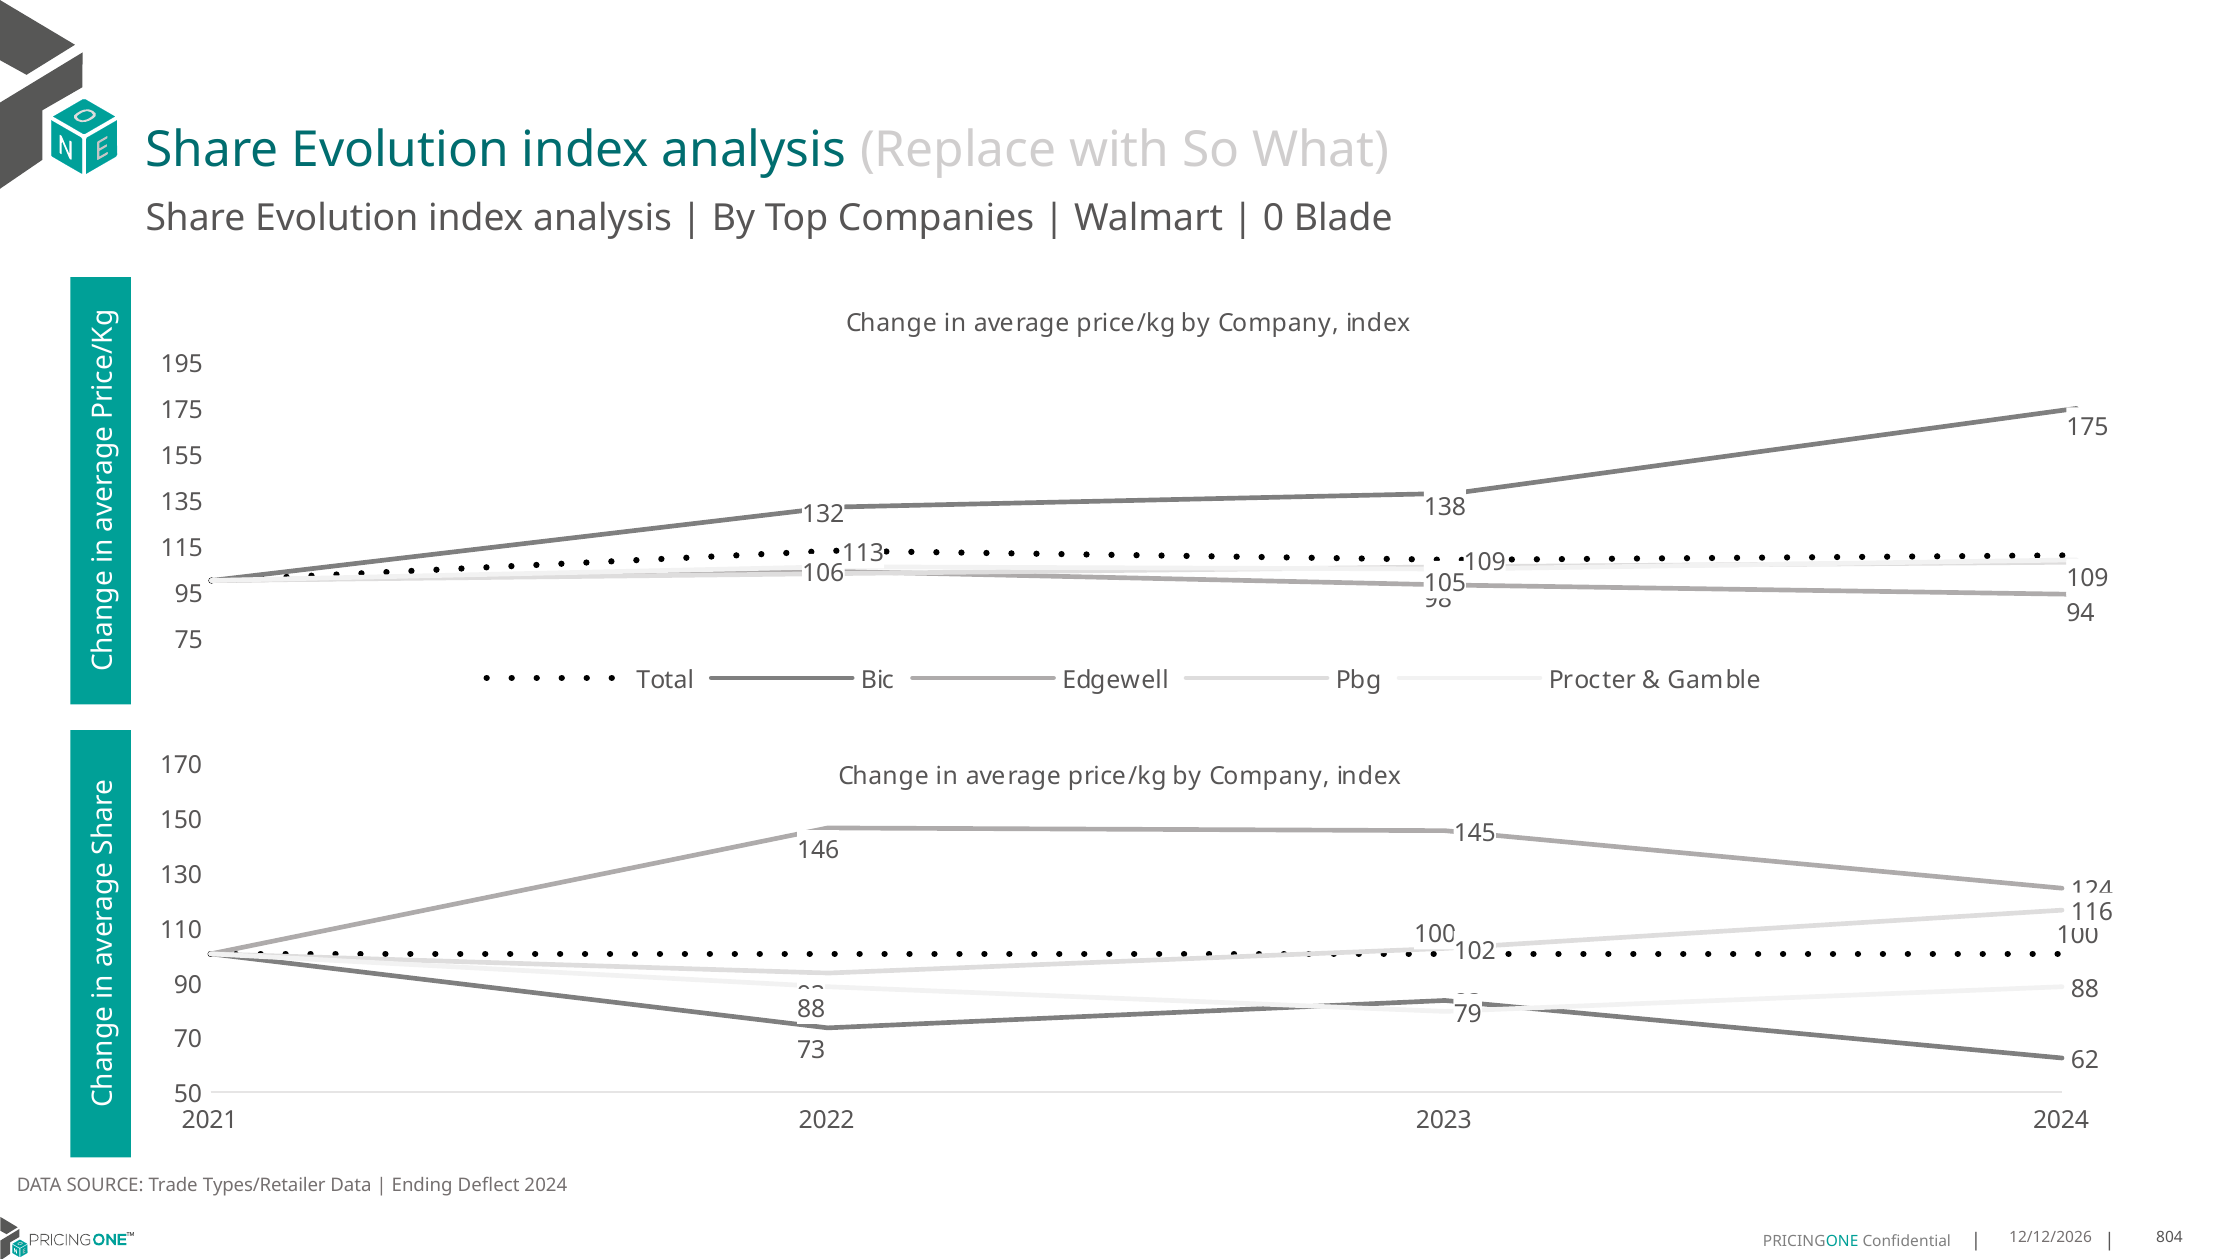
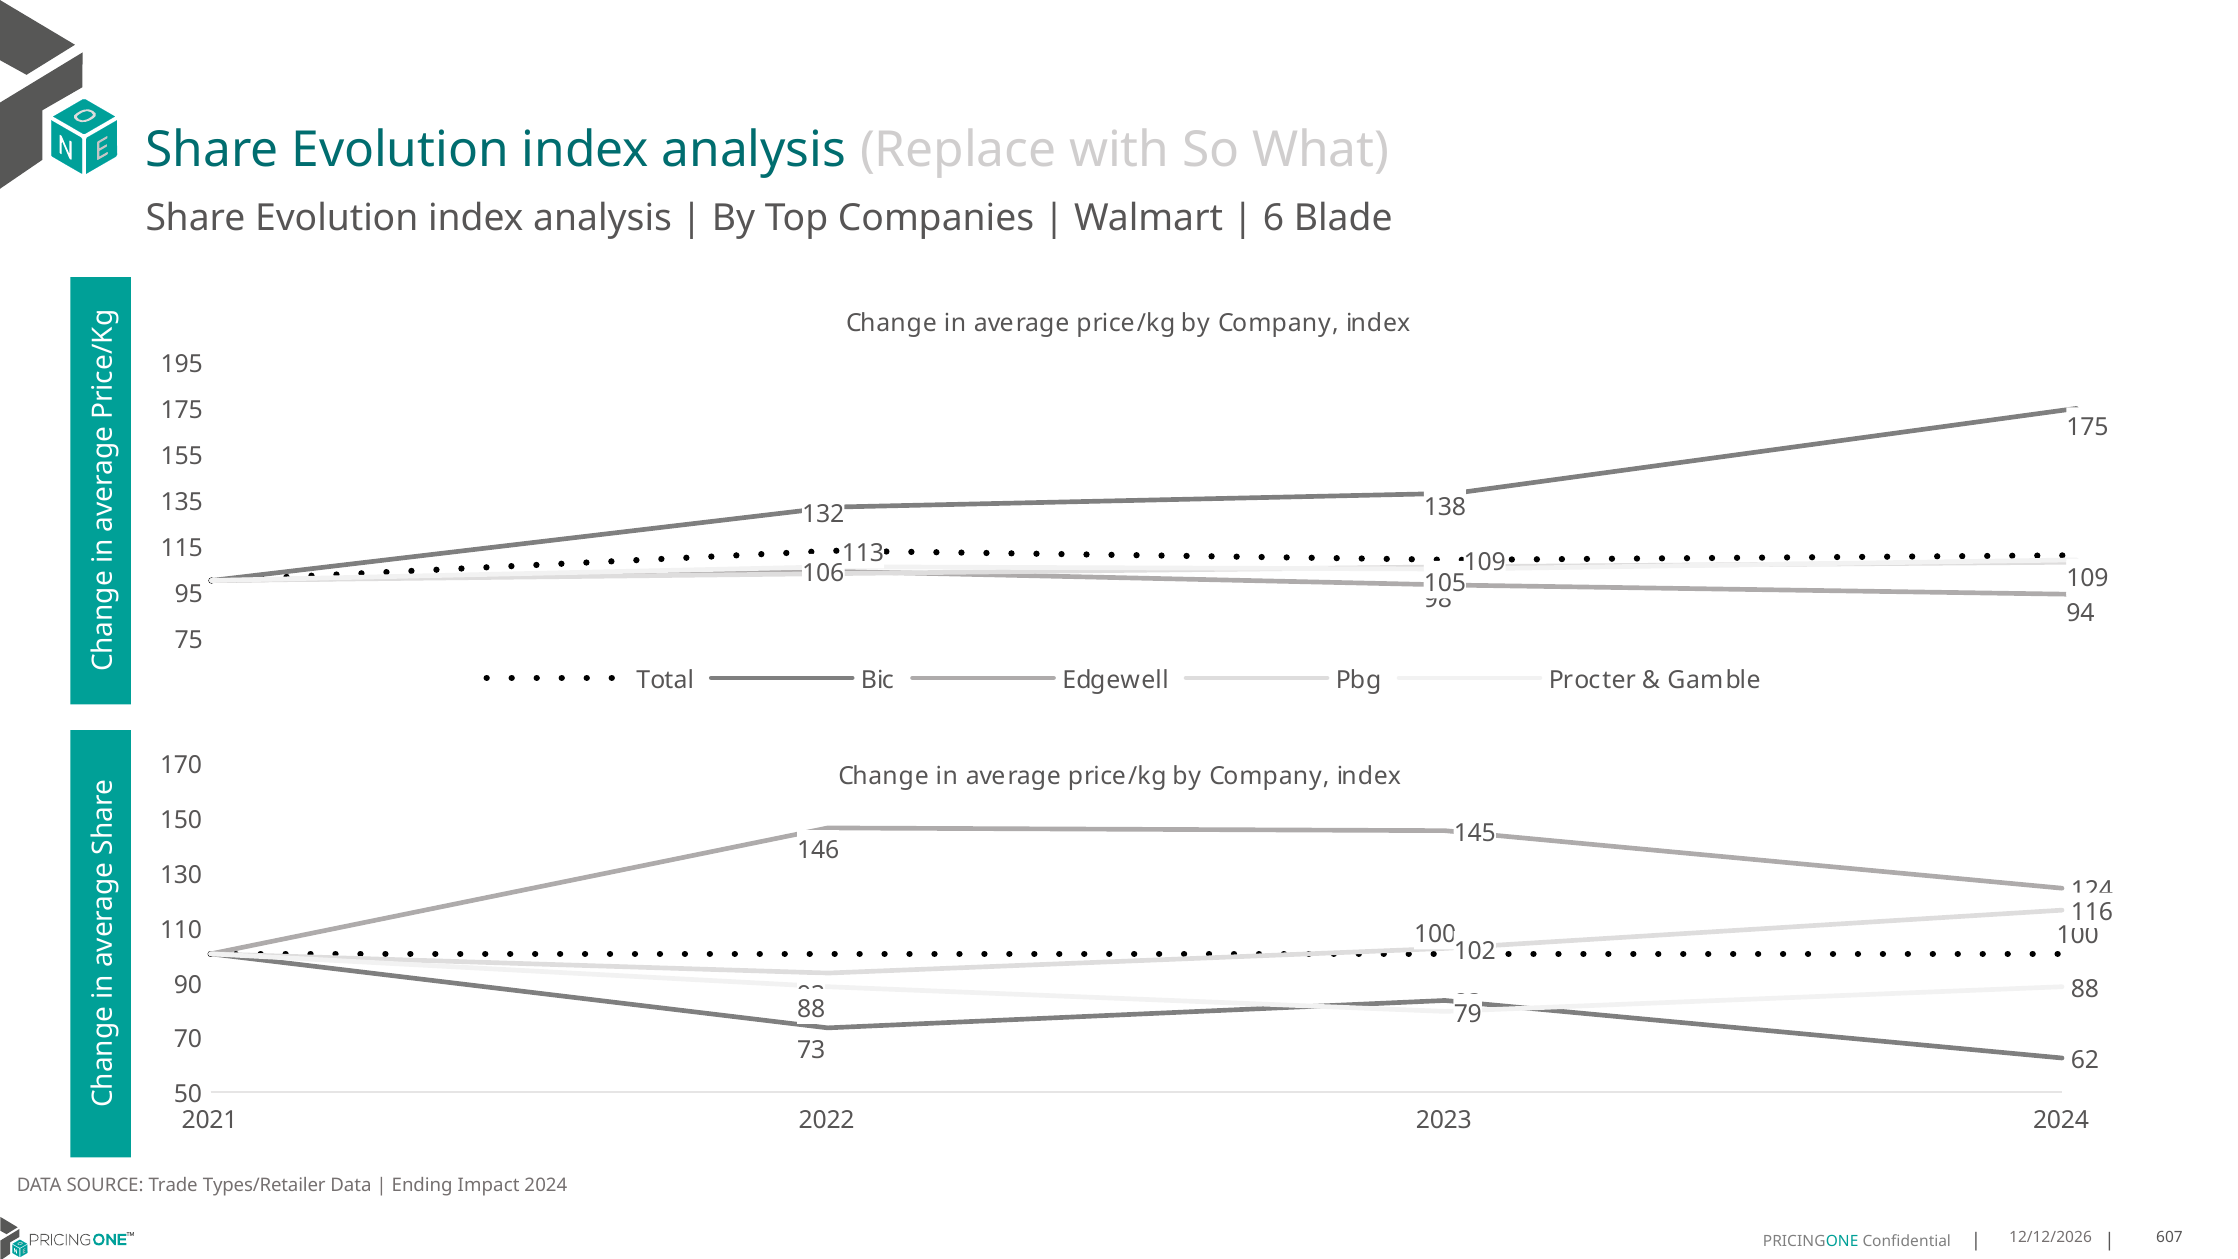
0: 0 -> 6 (1274, 218)
Deflect: Deflect -> Impact (489, 1186)
804: 804 -> 607 (2169, 1238)
